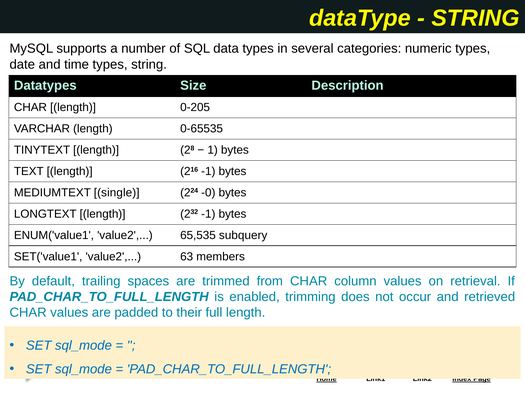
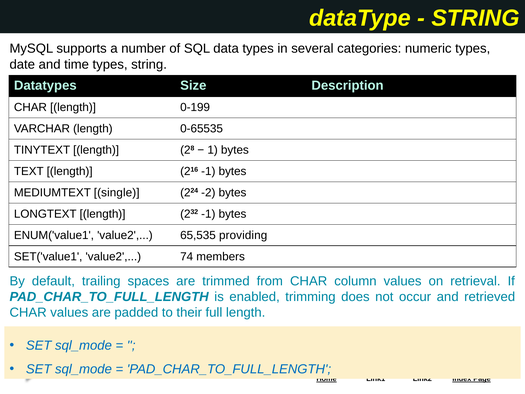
0-205: 0-205 -> 0-199 (195, 107)
-0: -0 -> -2 (208, 193)
subquery: subquery -> providing (243, 235)
63: 63 -> 74 (187, 256)
